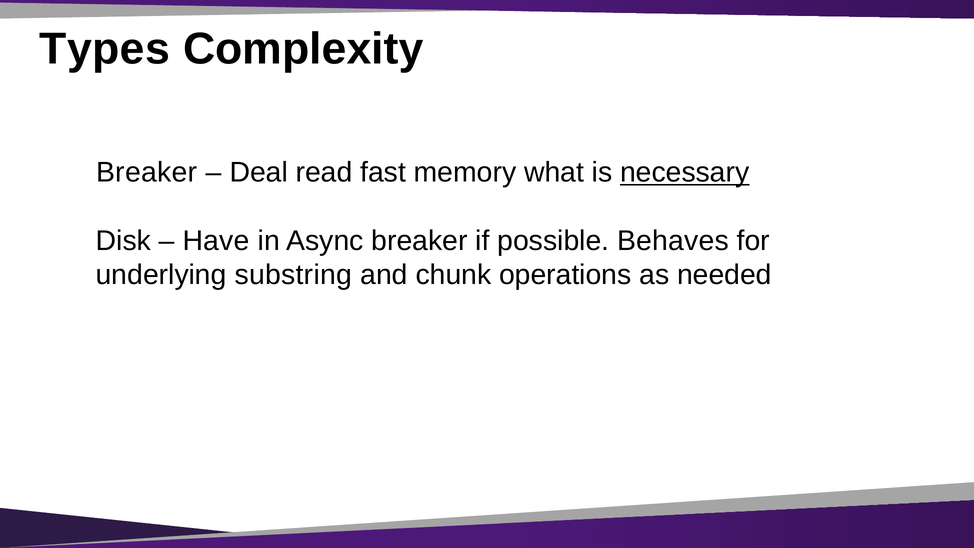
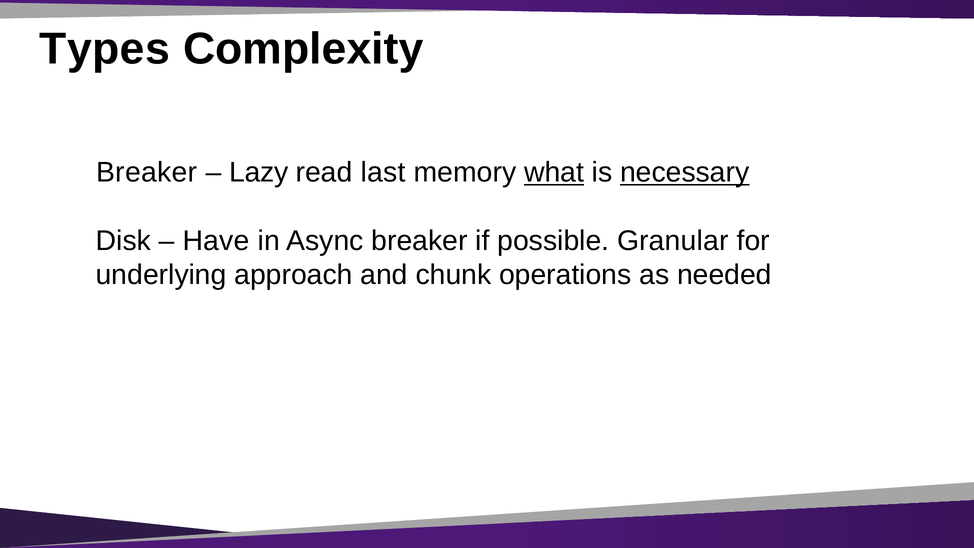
Deal: Deal -> Lazy (259, 172)
fast: fast -> last (383, 172)
what underline: none -> present (554, 172)
Behaves: Behaves -> Granular (673, 241)
substring: substring -> approach (293, 275)
